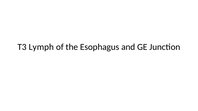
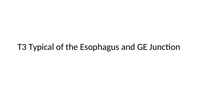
Lymph: Lymph -> Typical (41, 47)
